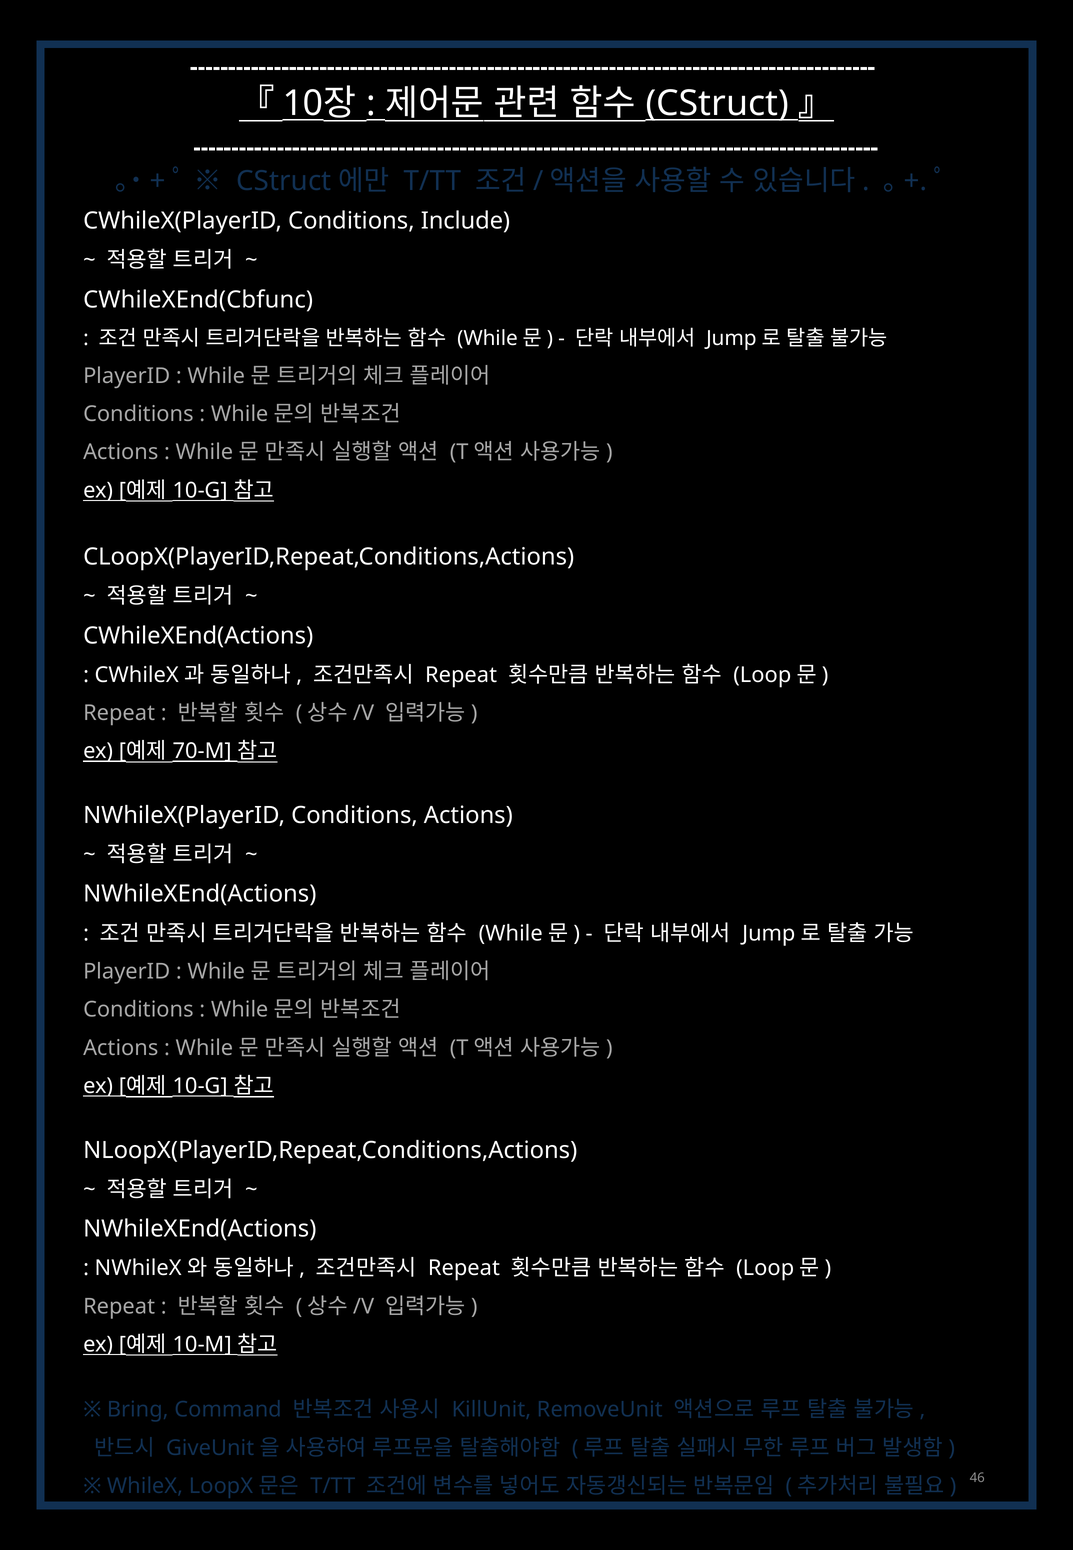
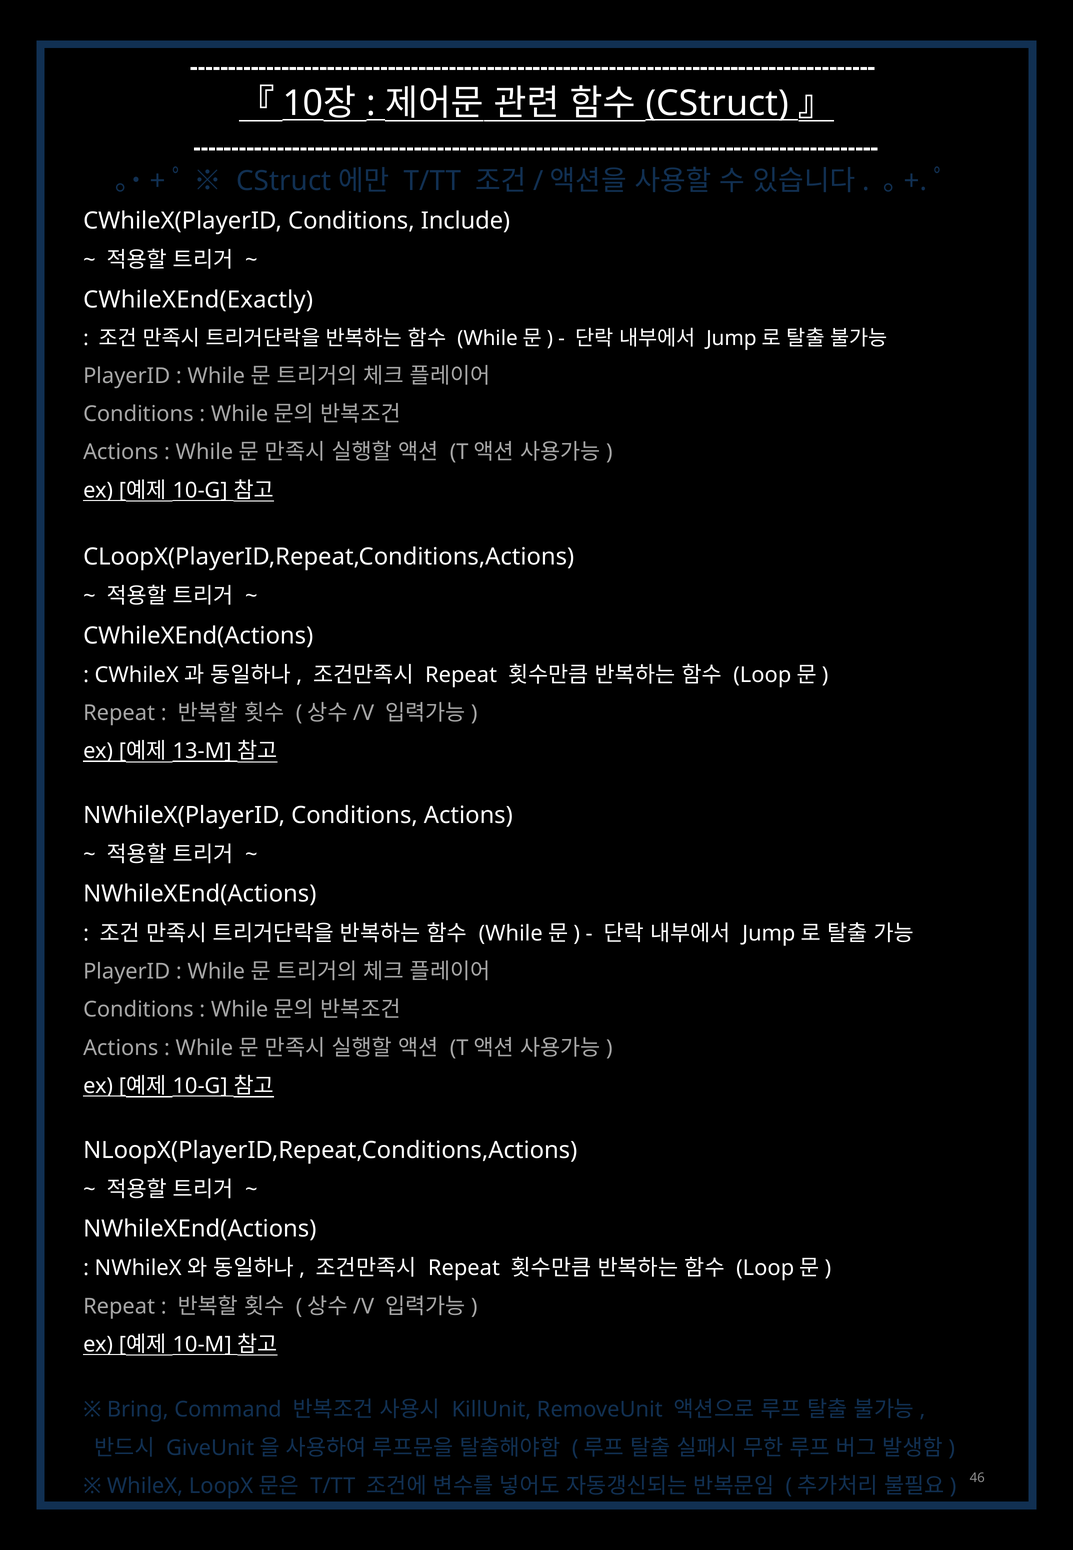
CWhileXEnd(Cbfunc: CWhileXEnd(Cbfunc -> CWhileXEnd(Exactly (198, 300)
70-M: 70-M -> 13-M (202, 751)
